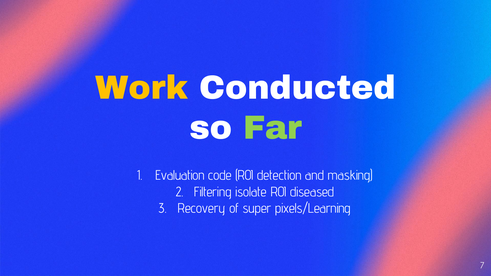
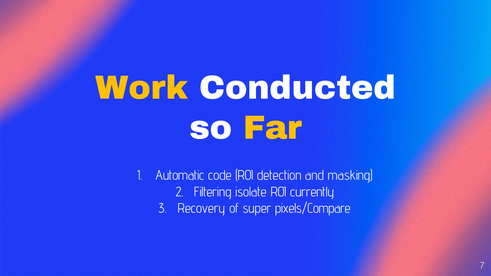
Far colour: light green -> yellow (273, 128)
Evaluation: Evaluation -> Automatic (180, 176)
diseased: diseased -> currently (312, 192)
pixels/Learning: pixels/Learning -> pixels/Compare (313, 208)
